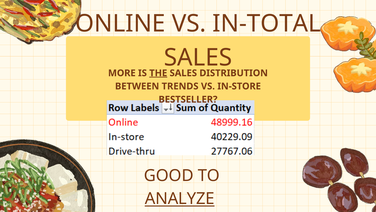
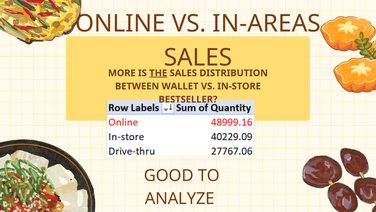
IN-TOTAL: IN-TOTAL -> IN-AREAS (267, 23)
TRENDS: TRENDS -> WALLET (180, 86)
ANALYZE underline: present -> none (180, 198)
